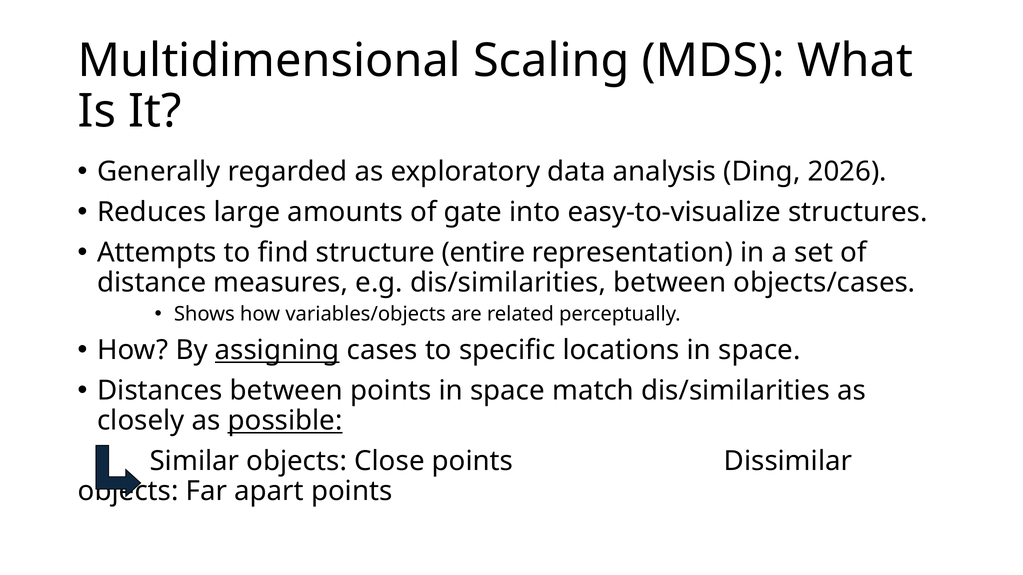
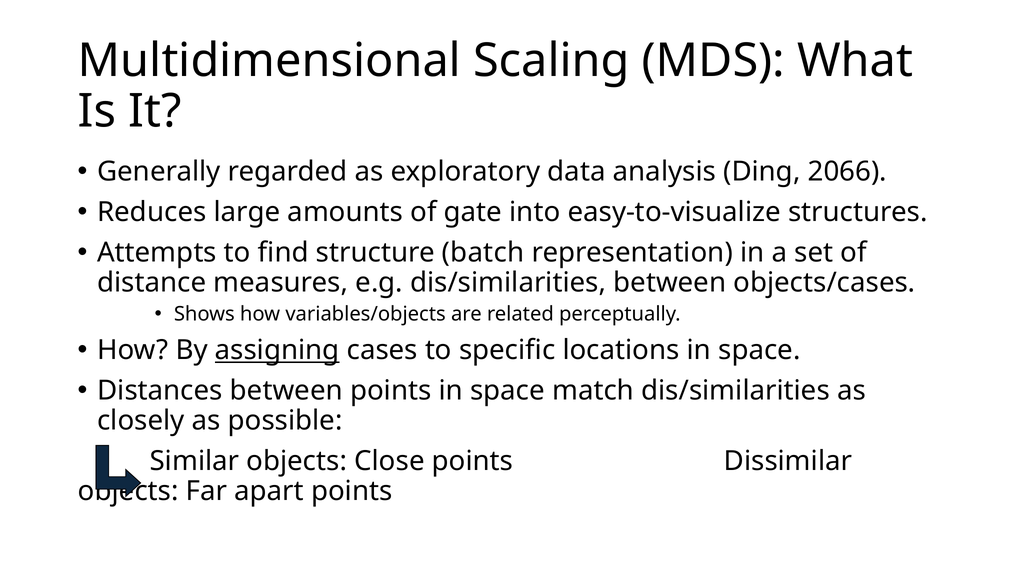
2026: 2026 -> 2066 (847, 172)
entire: entire -> batch (483, 253)
possible underline: present -> none (285, 421)
